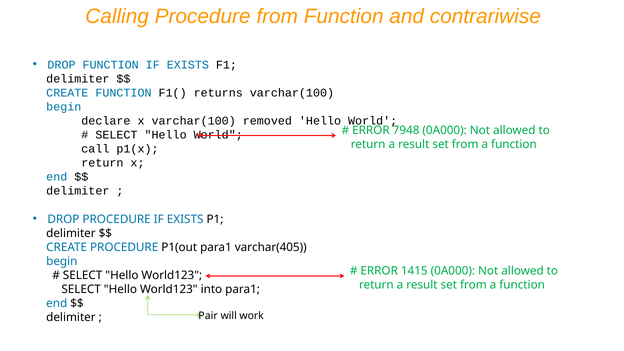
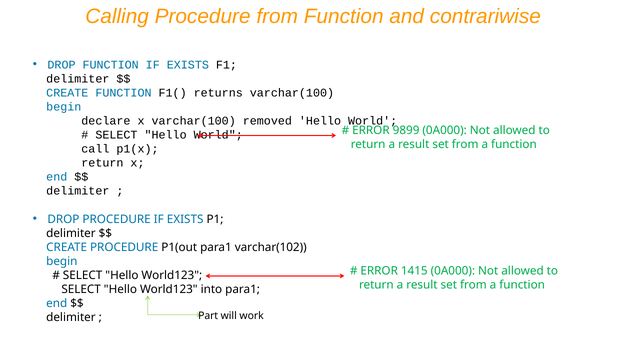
7948: 7948 -> 9899 (406, 130)
varchar(405: varchar(405 -> varchar(102 (271, 247)
Pair: Pair -> Part (208, 316)
